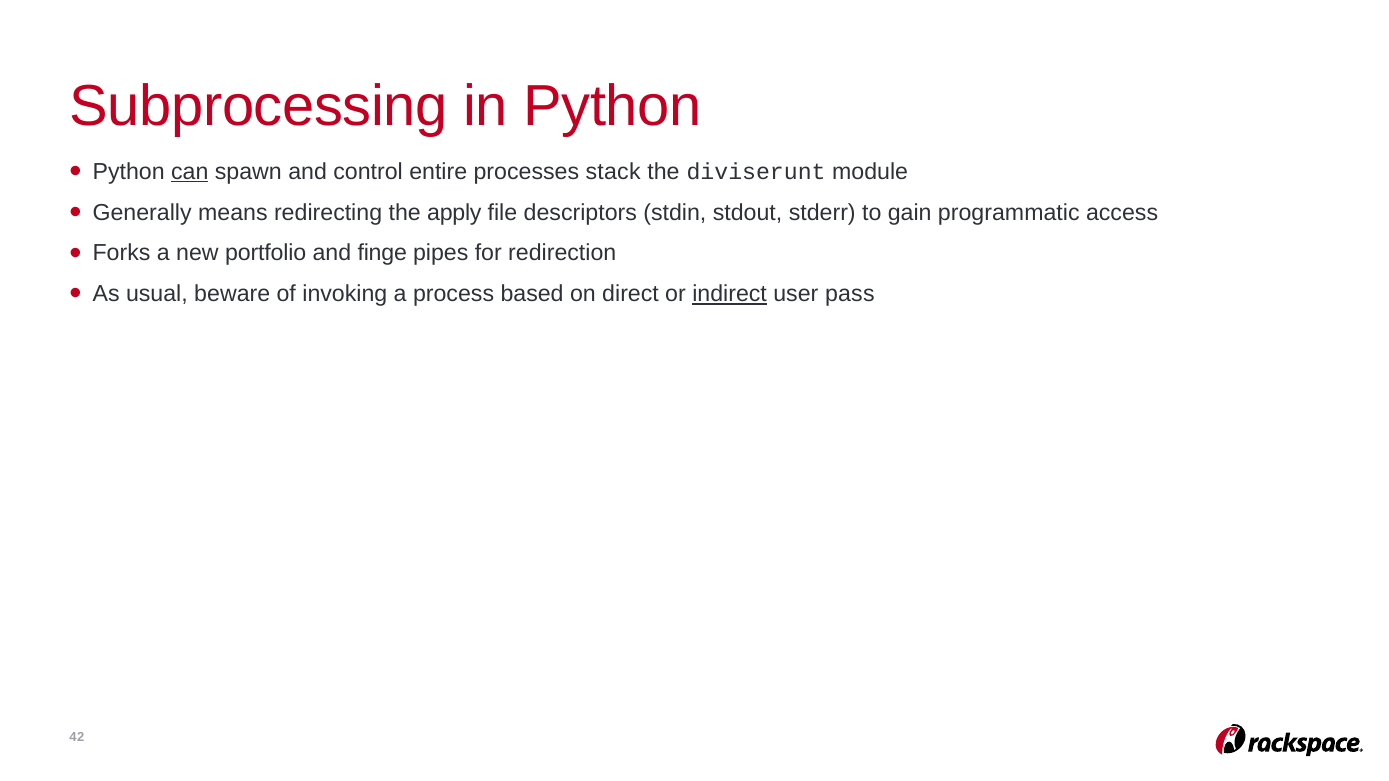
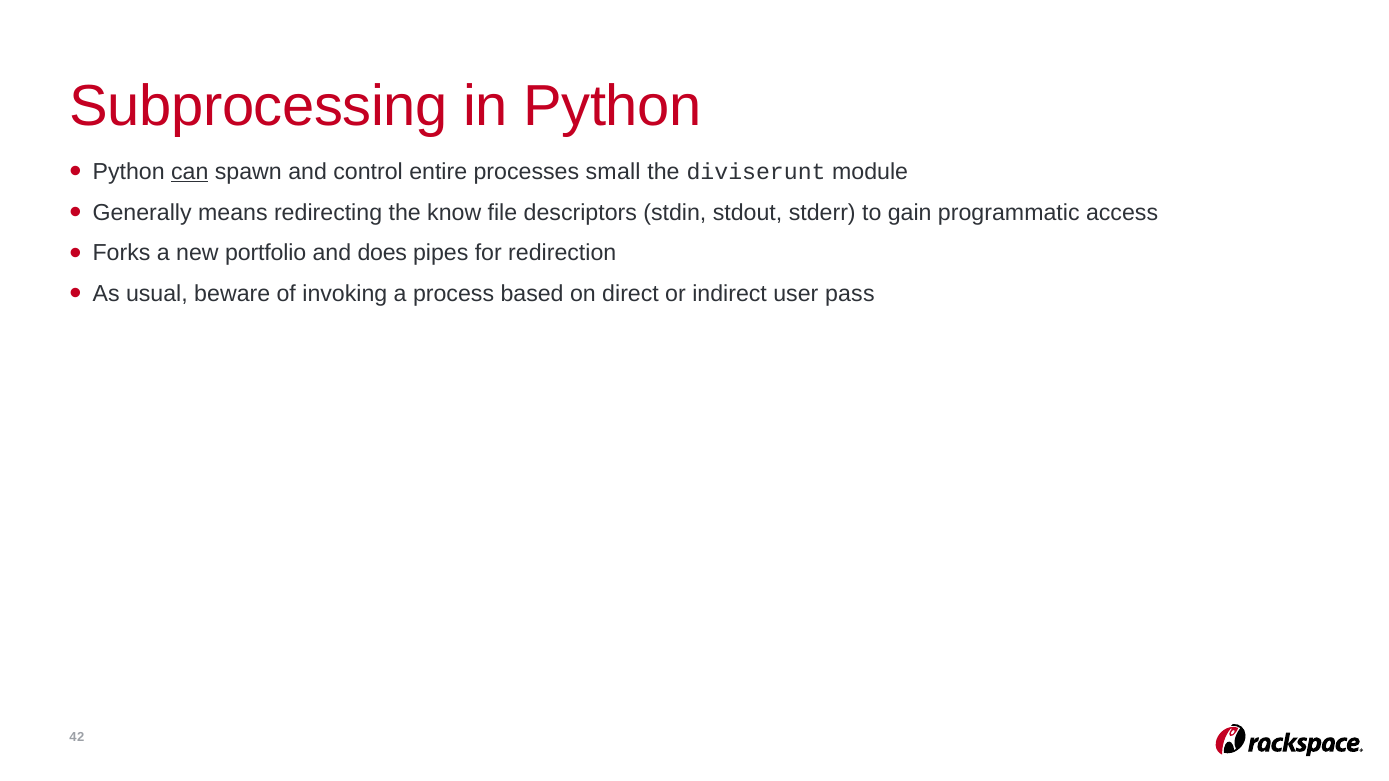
stack: stack -> small (613, 172)
apply: apply -> know (454, 212)
finge: finge -> does (382, 253)
indirect underline: present -> none (730, 294)
